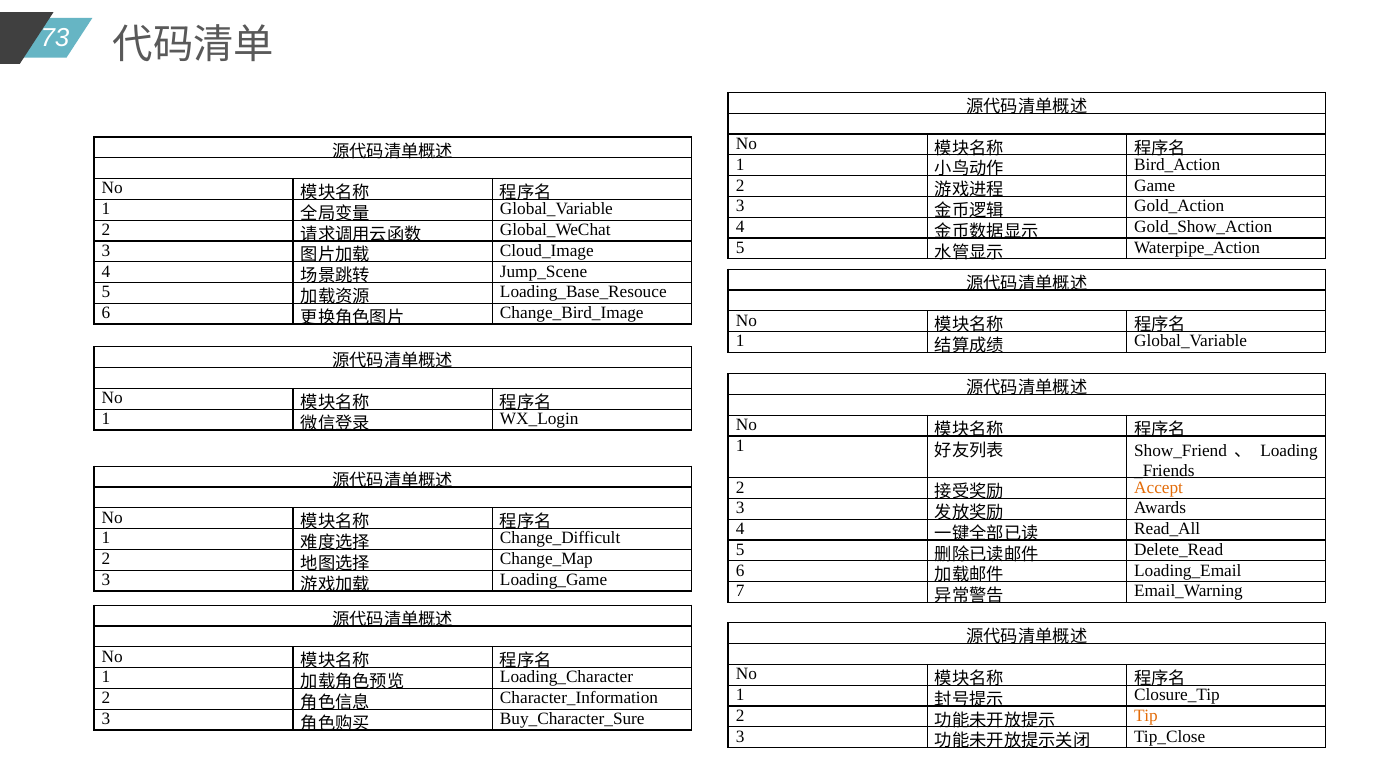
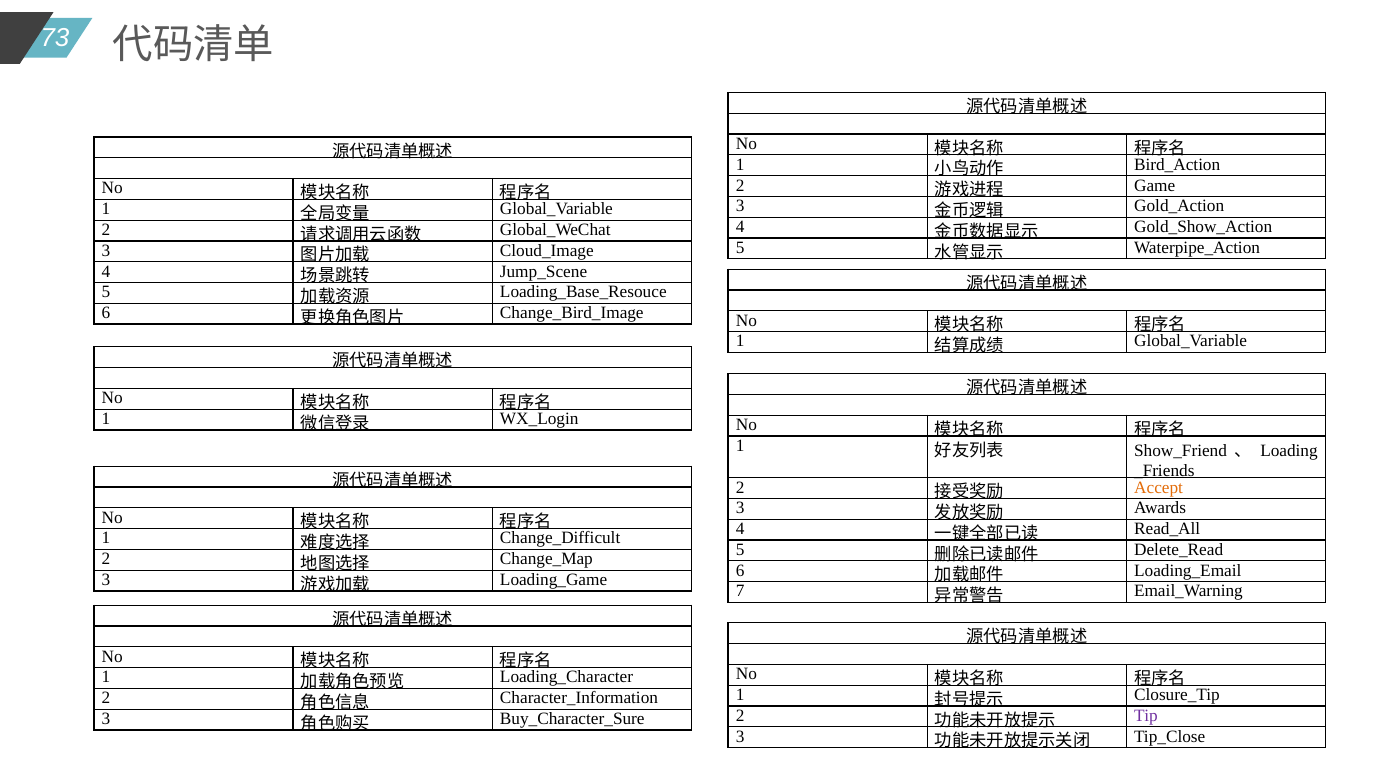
Tip colour: orange -> purple (1146, 716)
